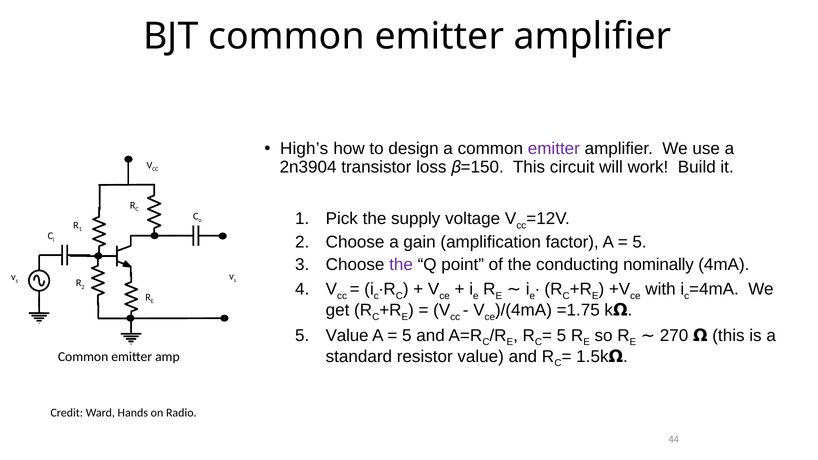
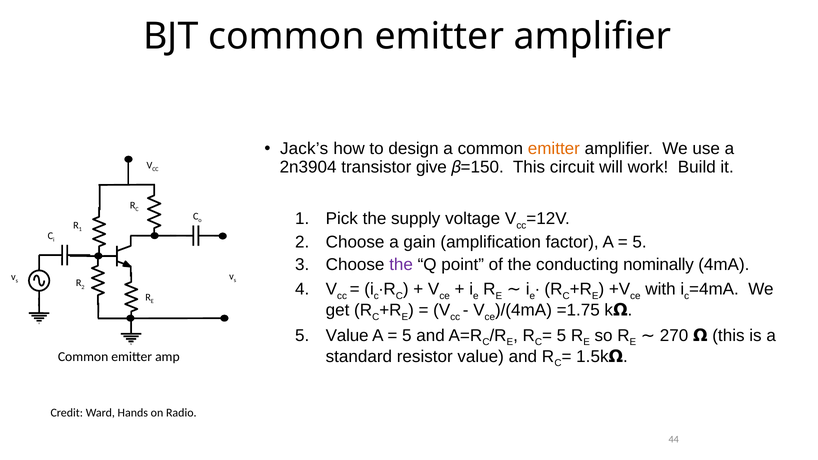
High’s: High’s -> Jack’s (304, 149)
emitter colour: purple -> orange (554, 149)
loss: loss -> give (431, 167)
